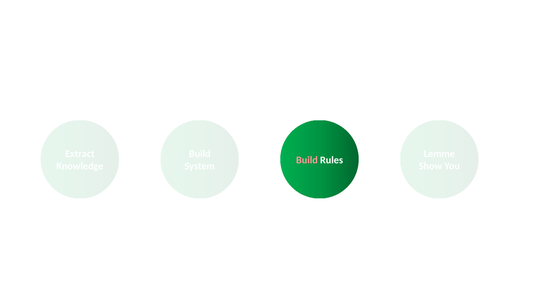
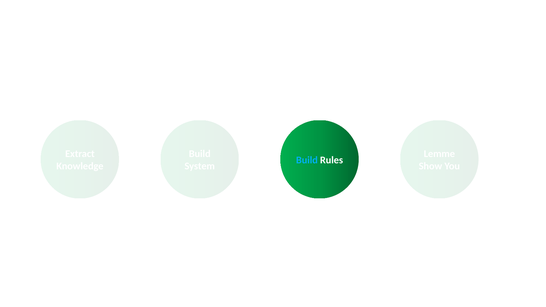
Build colour: pink -> light blue (307, 160)
